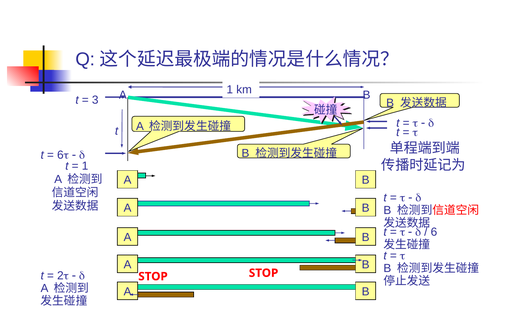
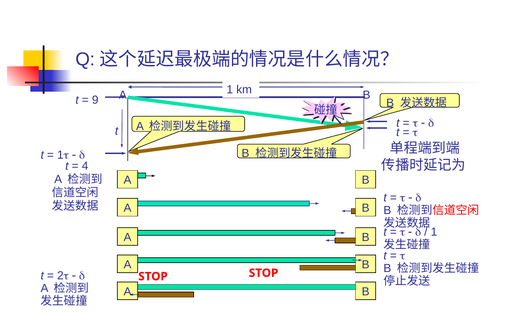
3: 3 -> 9 (95, 100)
6: 6 -> 1 (60, 155)
1: 1 -> 4 (85, 166)
6: 6 -> 1 (434, 232)
